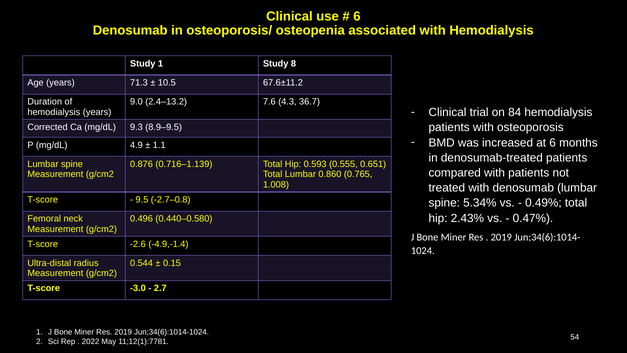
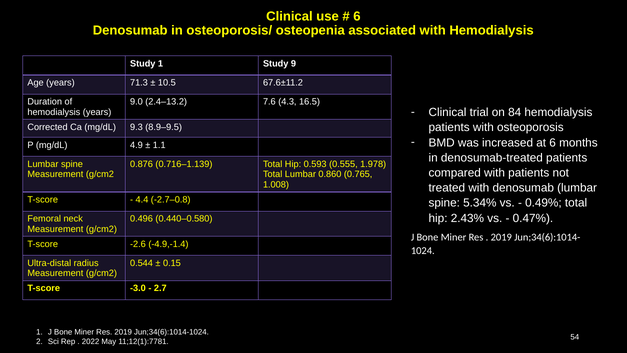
8: 8 -> 9 (294, 64)
36.7: 36.7 -> 16.5 (310, 102)
0.651: 0.651 -> 1.978 (373, 164)
9.5: 9.5 -> 4.4 (142, 199)
